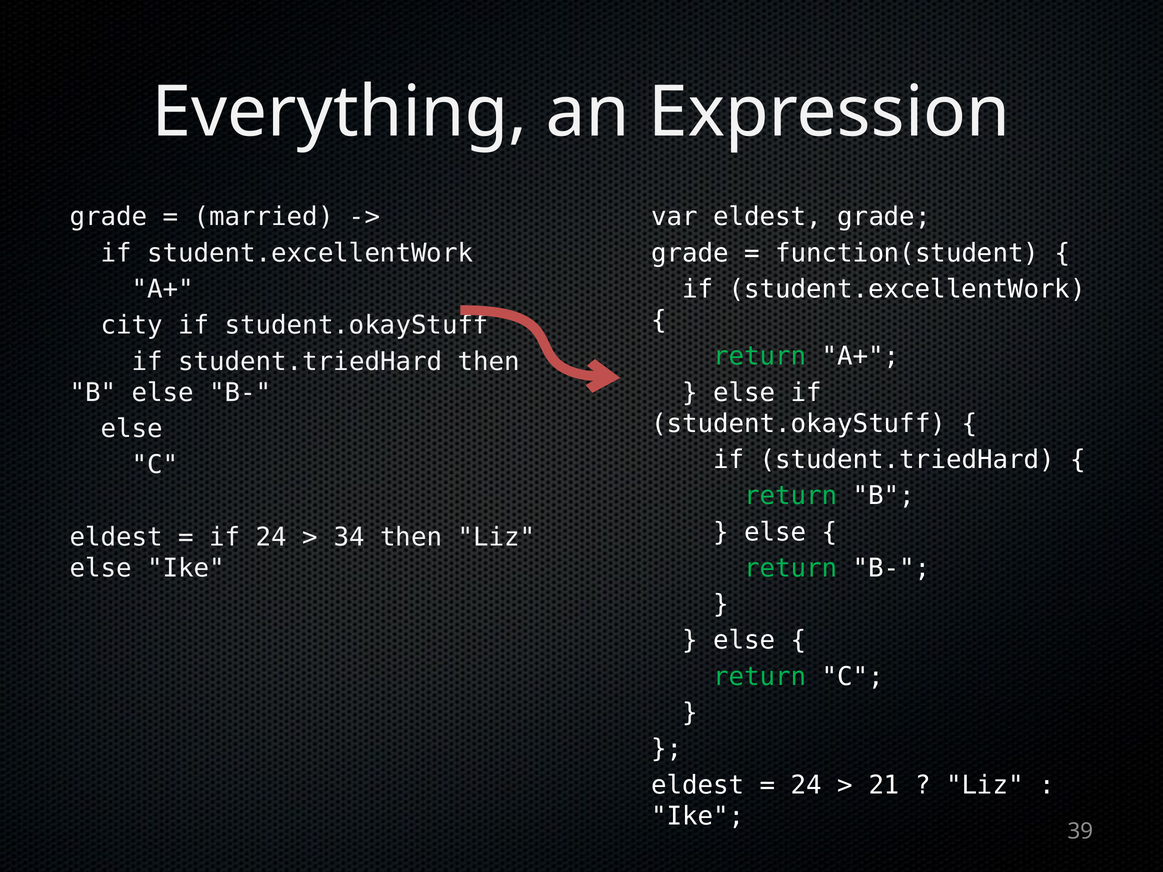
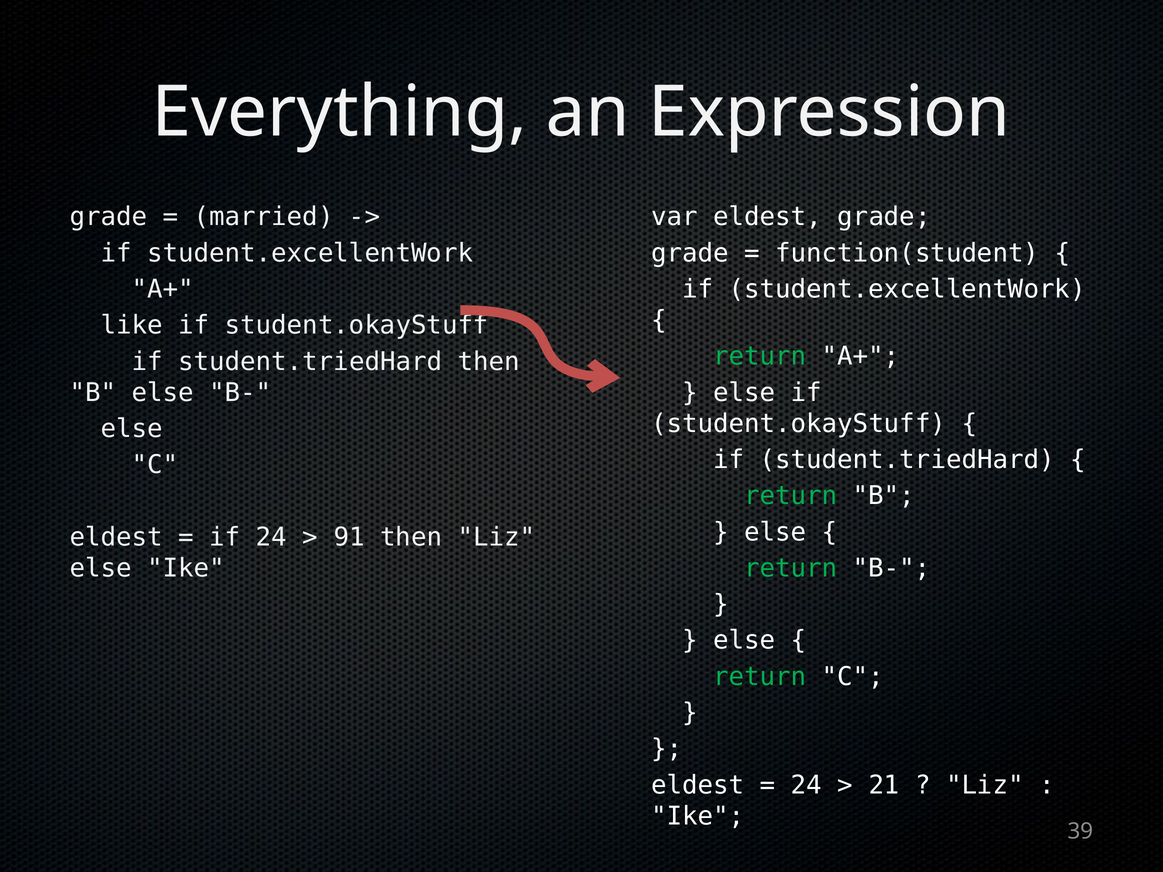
city: city -> like (132, 325)
34: 34 -> 91 (349, 537)
